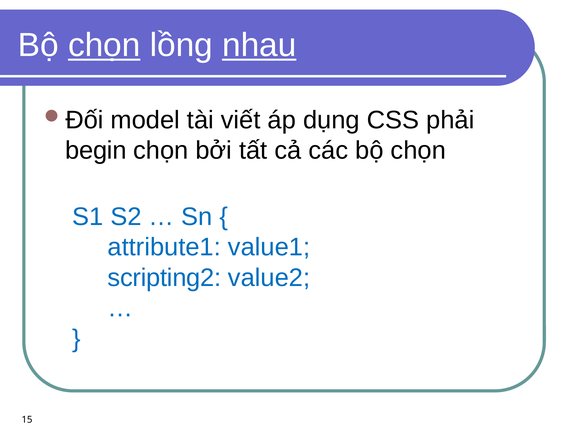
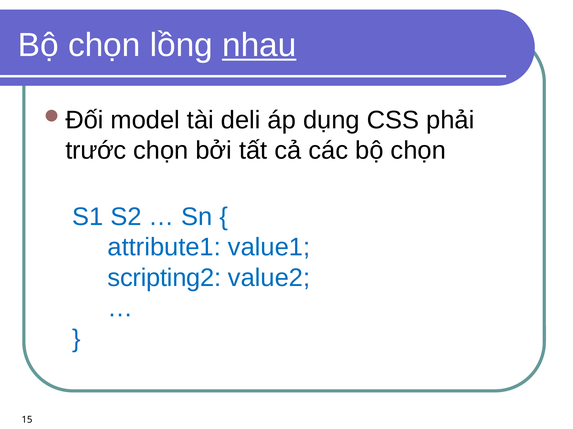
chọn underline: present -> none (104, 45)
viết: viết -> deli (241, 120)
begin: begin -> trước (96, 151)
